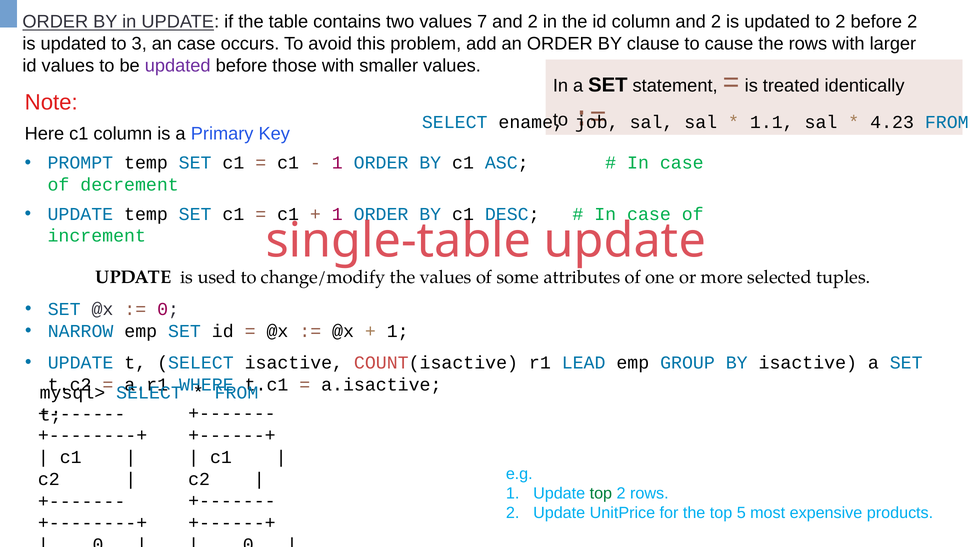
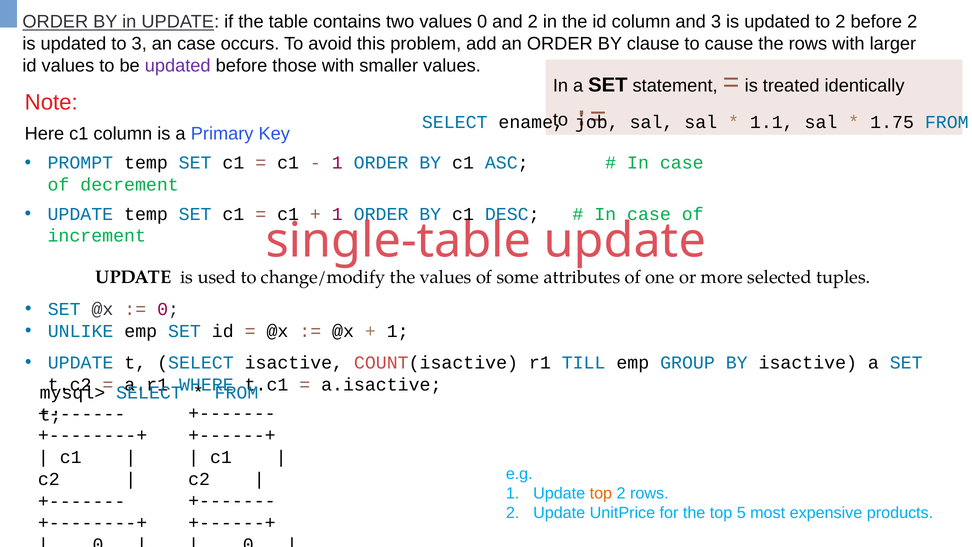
values 7: 7 -> 0 (482, 22)
column and 2: 2 -> 3 (716, 22)
4.23: 4.23 -> 1.75 (892, 122)
NARROW: NARROW -> UNLIKE (81, 331)
LEAD: LEAD -> TILL (584, 363)
top colour: green -> orange (601, 493)
